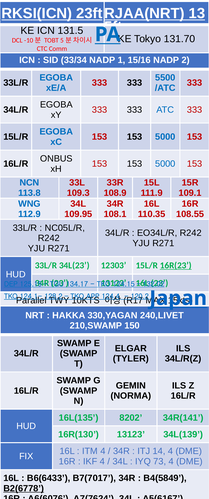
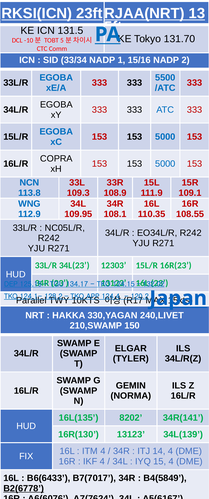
ONBUS: ONBUS -> COPRA (56, 159)
16R(23 underline: present -> none (176, 266)
73: 73 -> 15 (160, 462)
